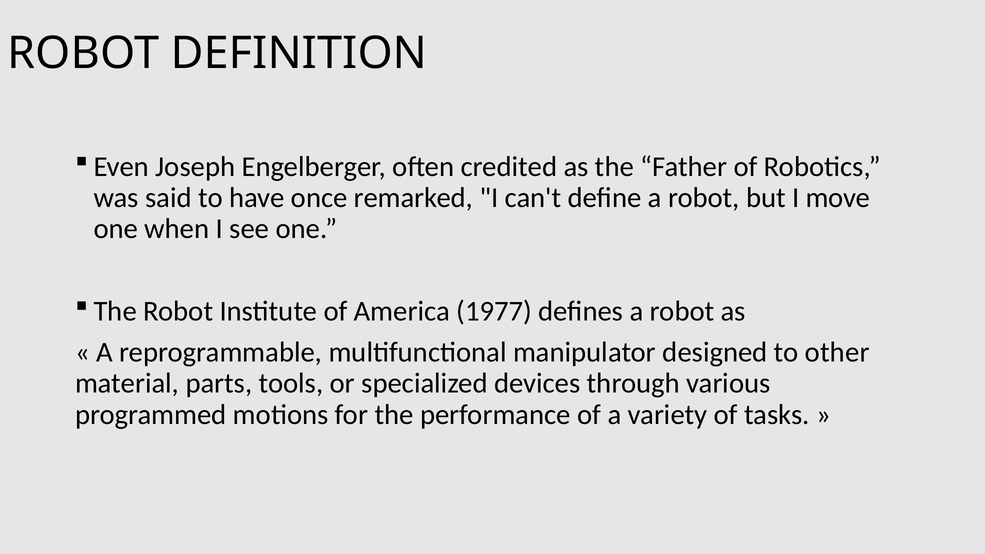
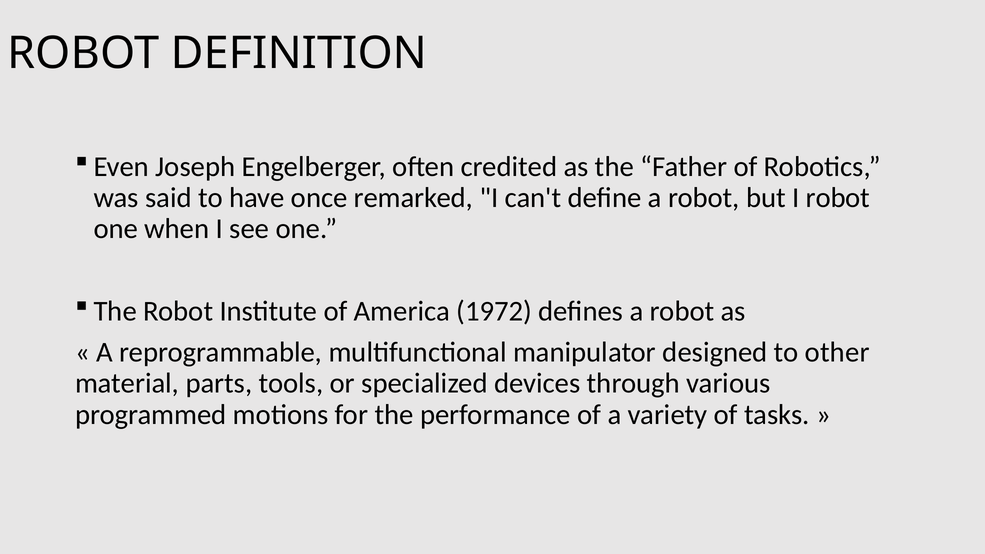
I move: move -> robot (838, 198)
1977: 1977 -> 1972 (494, 311)
